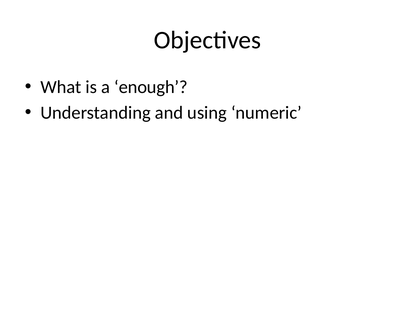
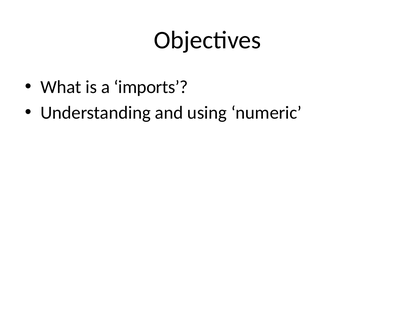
enough: enough -> imports (151, 87)
